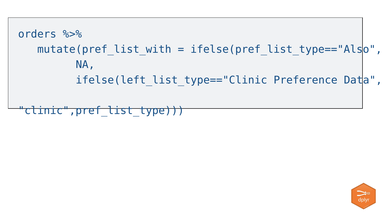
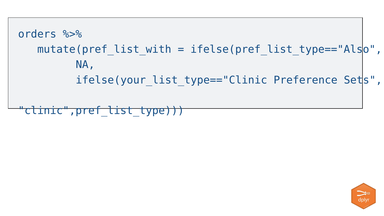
ifelse(left_list_type=="Clinic: ifelse(left_list_type=="Clinic -> ifelse(your_list_type=="Clinic (171, 80)
Data: Data -> Sets (363, 80)
